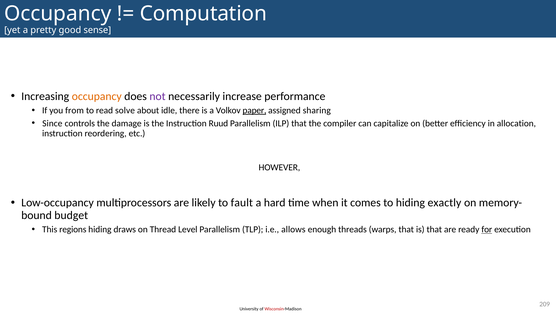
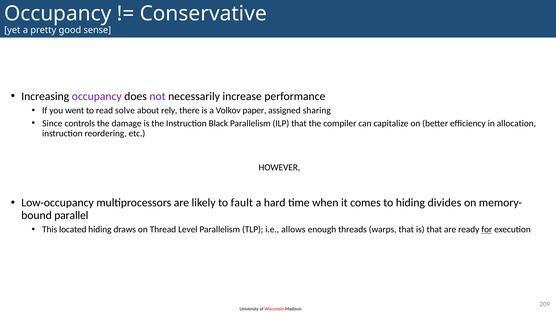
Computation: Computation -> Conservative (203, 14)
occupancy colour: orange -> purple (97, 96)
from: from -> went (75, 110)
idle: idle -> rely (169, 110)
paper underline: present -> none (254, 110)
Ruud: Ruud -> Black (218, 123)
exactly: exactly -> divides (444, 203)
budget: budget -> parallel (71, 215)
regions: regions -> located (73, 229)
